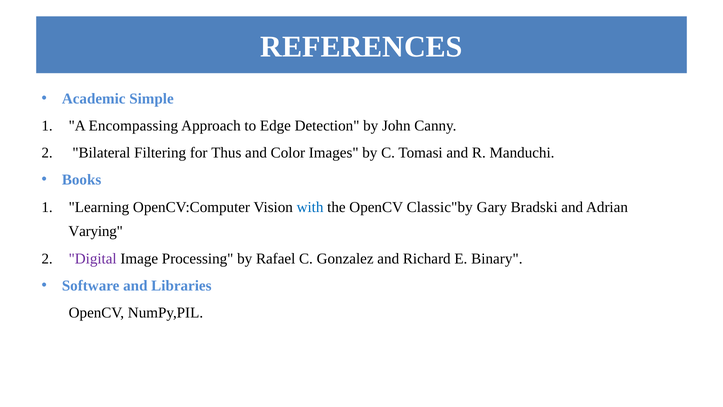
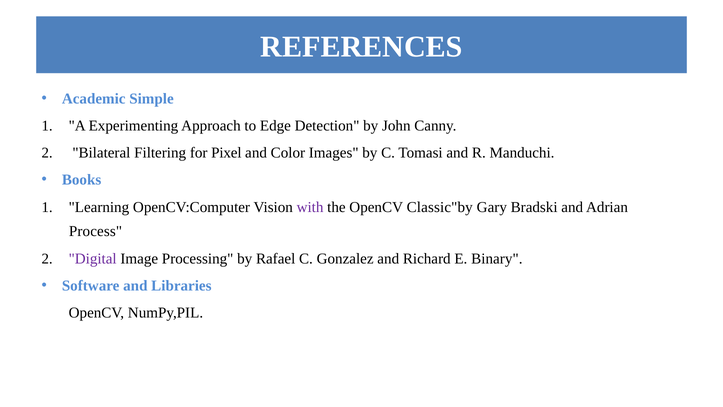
Encompassing: Encompassing -> Experimenting (133, 126)
Thus: Thus -> Pixel (226, 153)
with colour: blue -> purple (310, 207)
Varying: Varying -> Process (96, 231)
